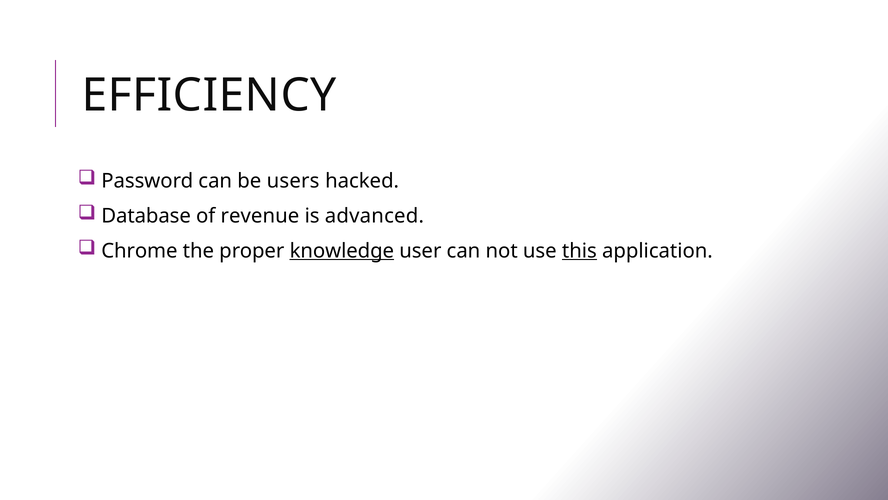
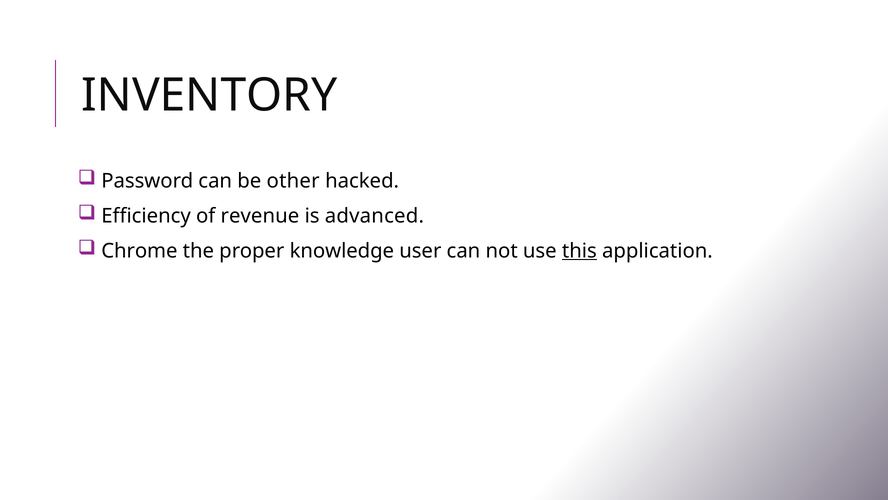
EFFICIENCY: EFFICIENCY -> INVENTORY (209, 95)
users: users -> other (293, 181)
Database: Database -> Efficiency (146, 216)
knowledge underline: present -> none (342, 251)
